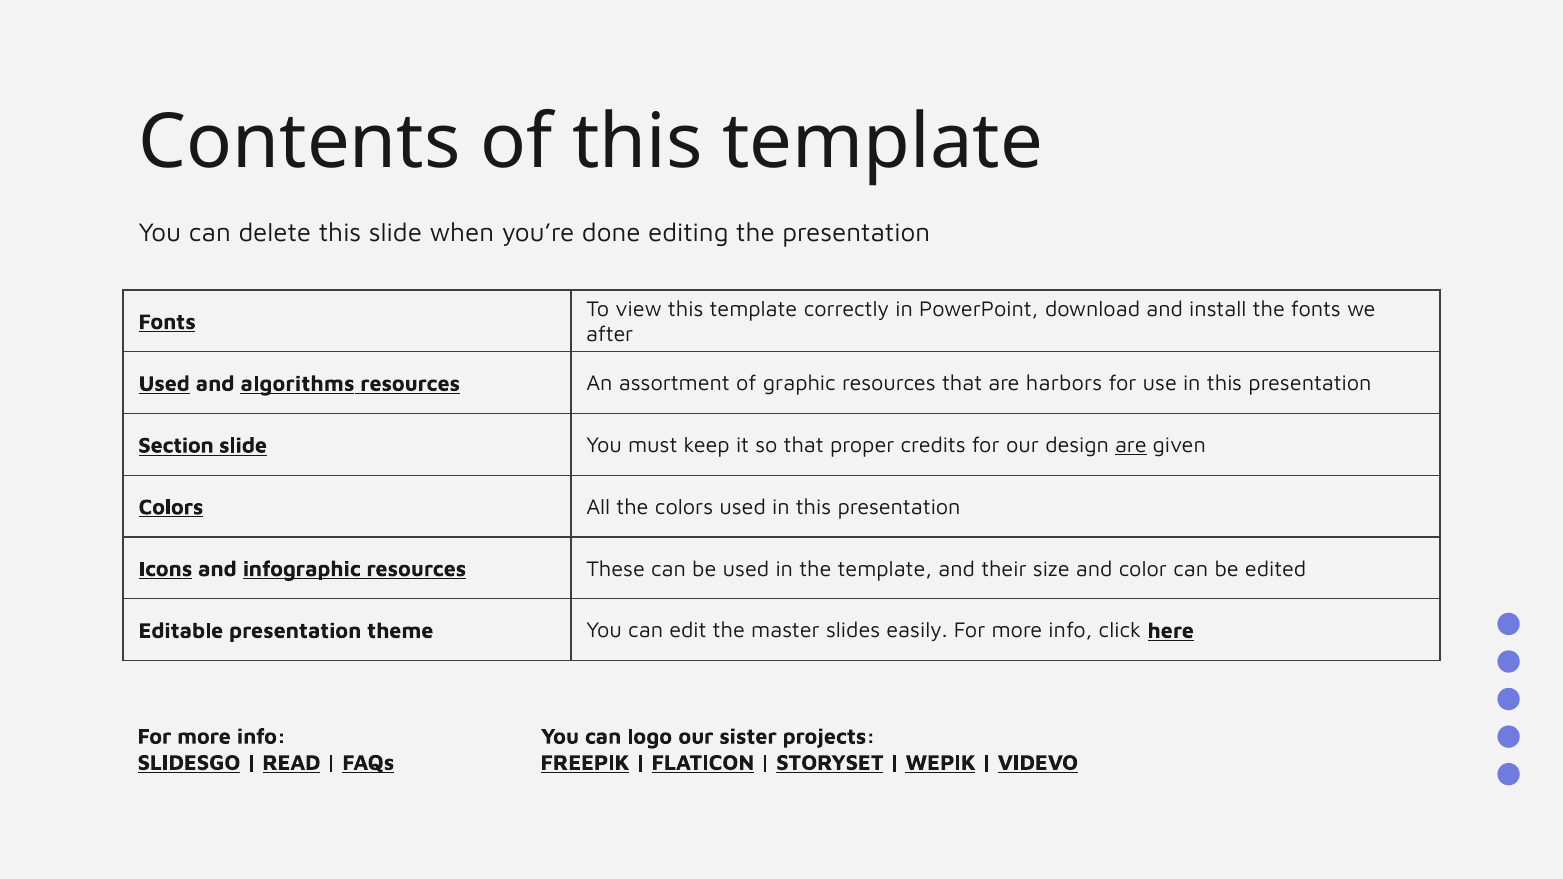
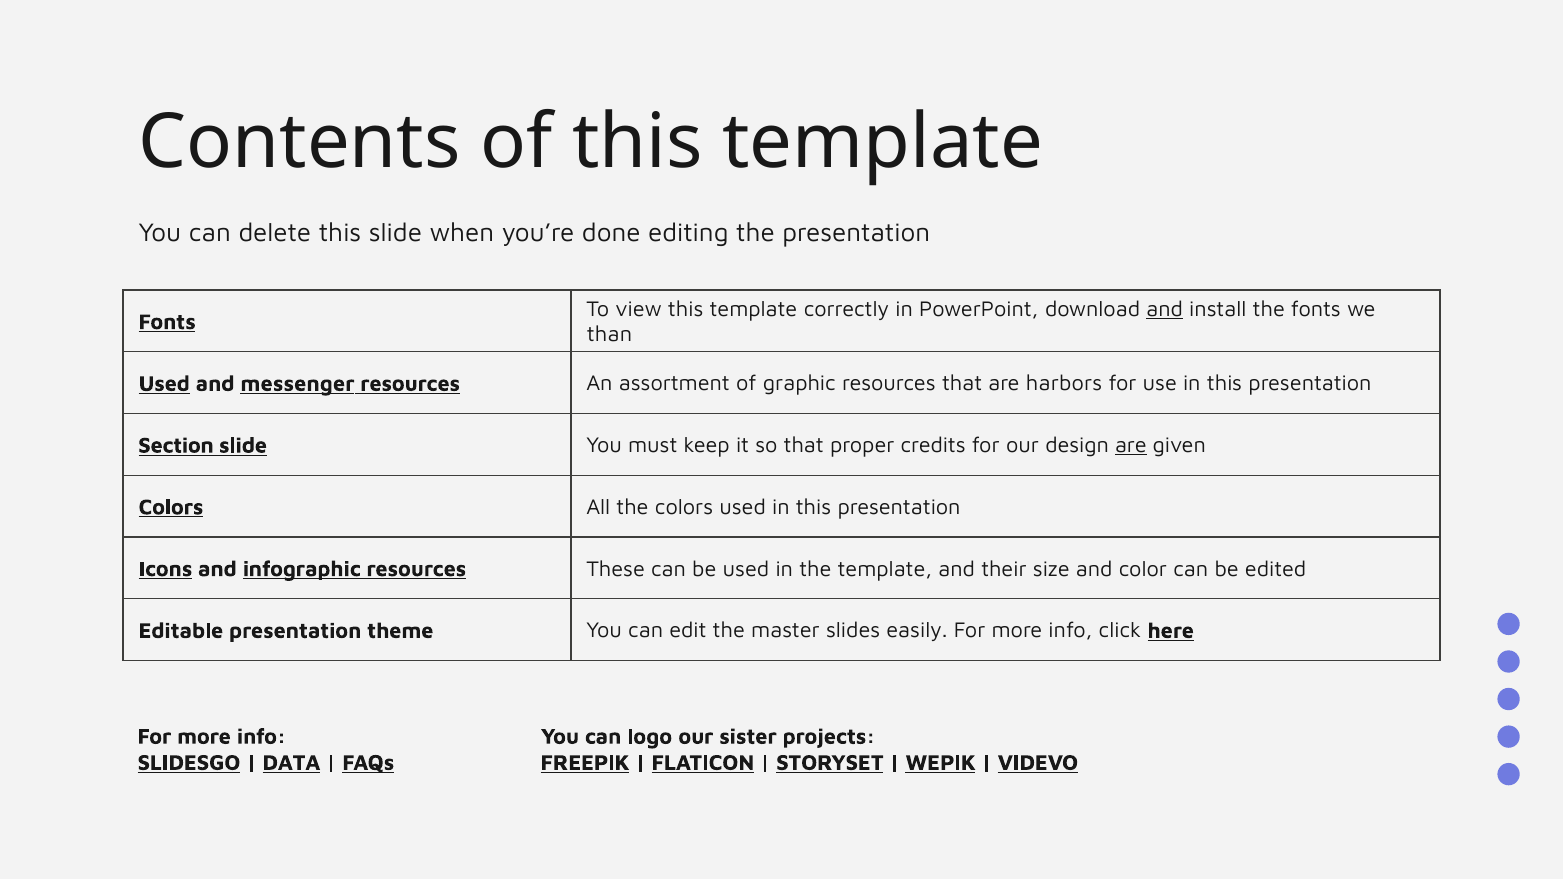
and underline: none -> present (1165, 309)
after: after -> than (610, 335)
algorithms: algorithms -> messenger (298, 384)
READ: READ -> DATA (291, 763)
